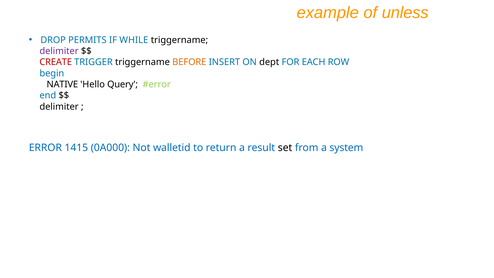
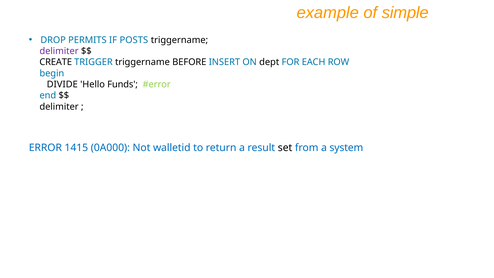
unless: unless -> simple (405, 13)
WHILE: WHILE -> POSTS (134, 40)
CREATE colour: red -> black (56, 62)
BEFORE colour: orange -> black (189, 62)
NATIVE: NATIVE -> DIVIDE (62, 84)
Query: Query -> Funds (123, 84)
